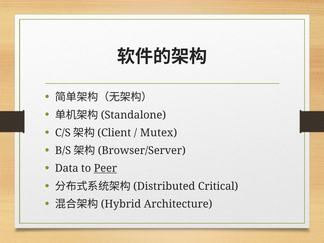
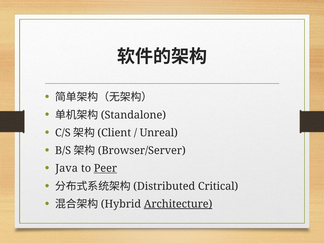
Mutex: Mutex -> Unreal (159, 133)
Data: Data -> Java (67, 168)
Architecture underline: none -> present (178, 204)
